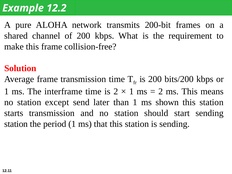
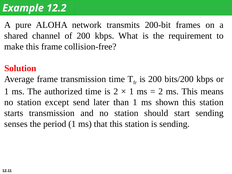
interframe: interframe -> authorized (63, 91)
station: station -> senses (16, 124)
